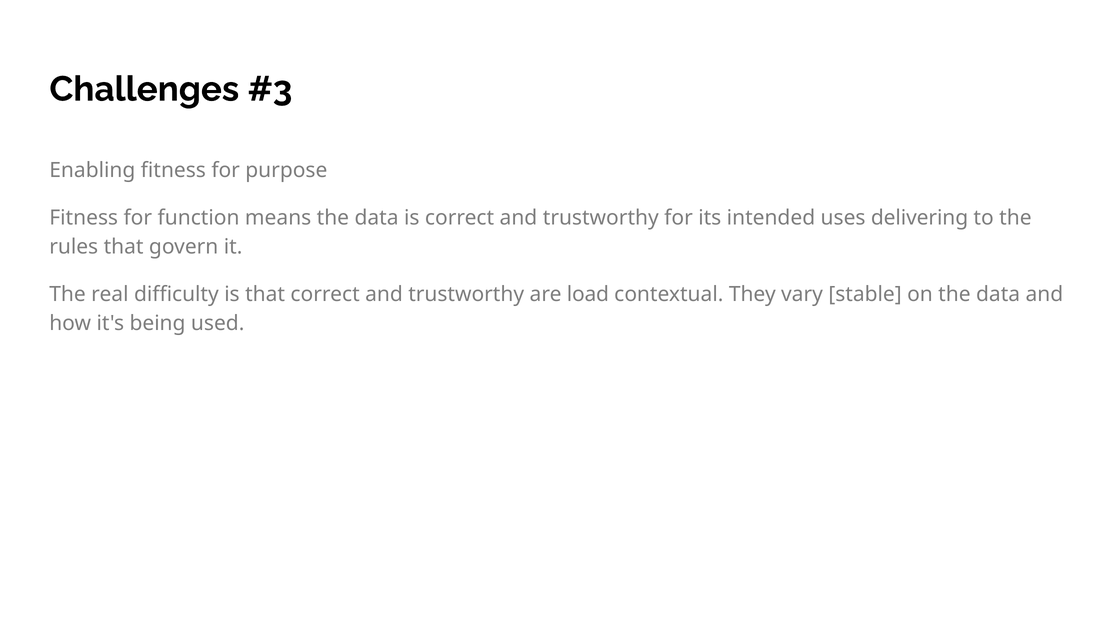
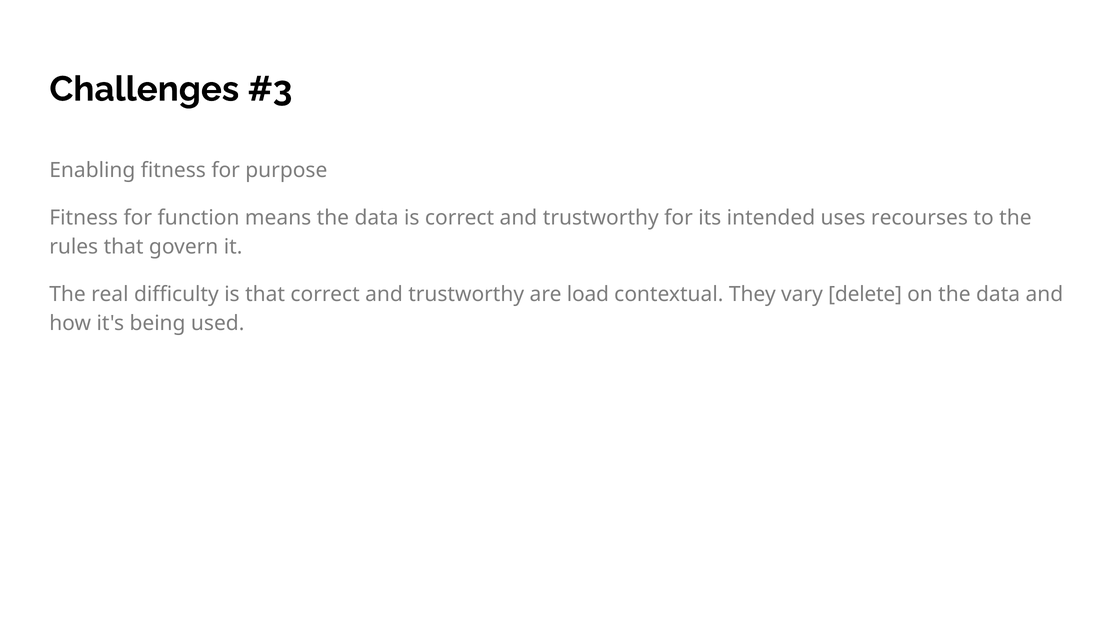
delivering: delivering -> recourses (919, 218)
stable: stable -> delete (865, 294)
